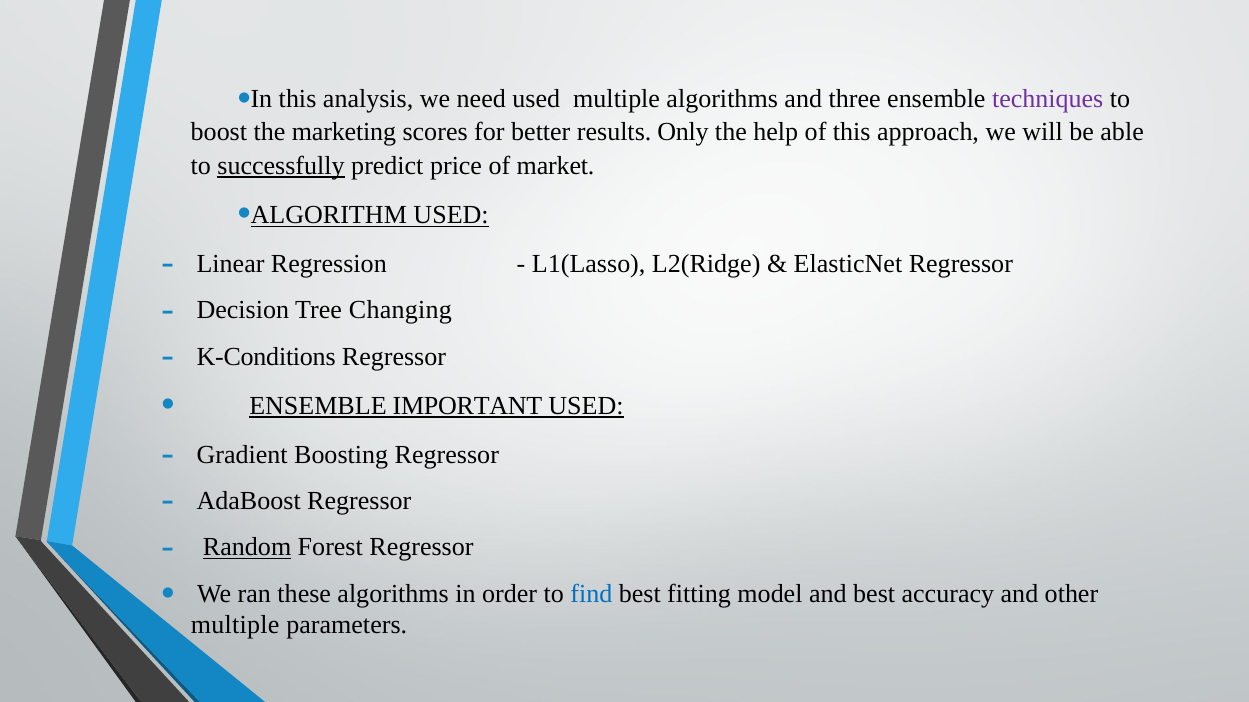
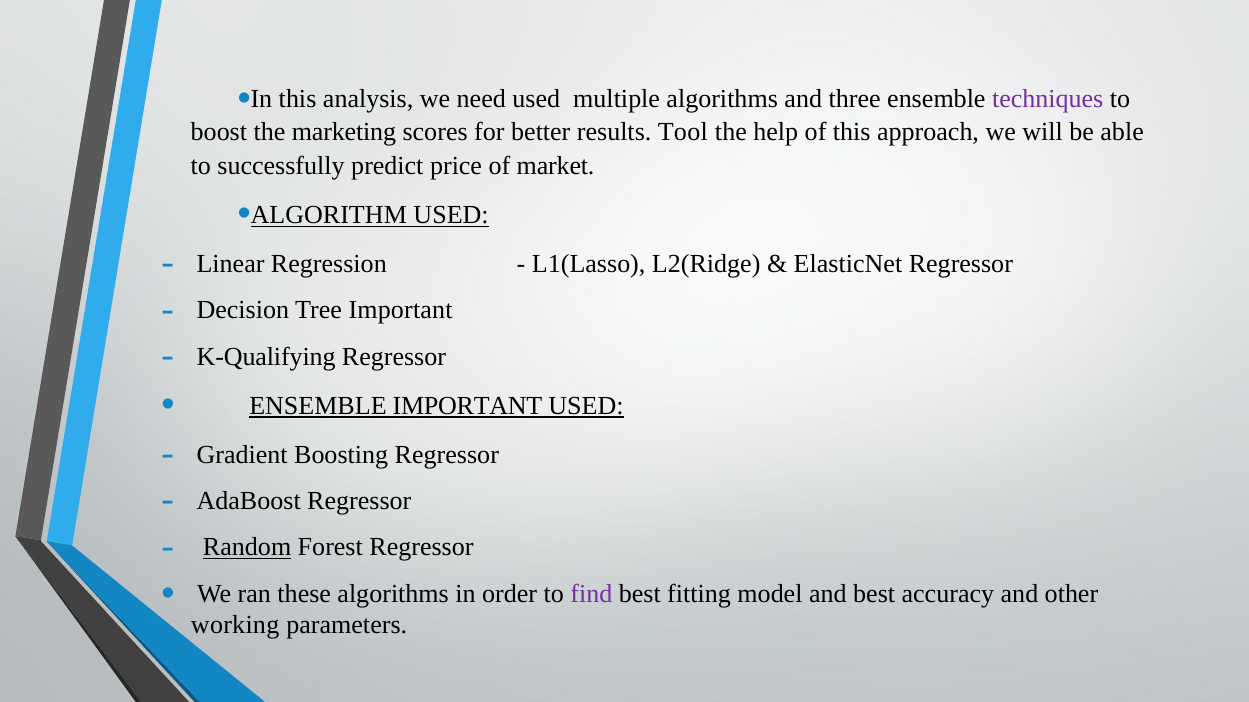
Only: Only -> Tool (683, 133)
successfully underline: present -> none (281, 166)
Tree Changing: Changing -> Important (401, 310)
K-Conditions: K-Conditions -> K-Qualifying (266, 357)
find colour: blue -> purple (591, 595)
multiple: multiple -> working (235, 626)
